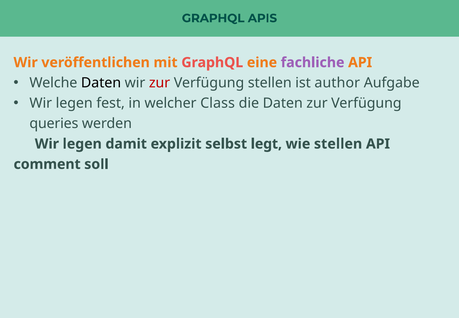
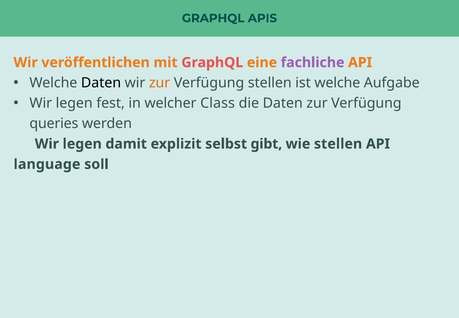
zur colour: red -> orange (160, 83)
ist author: author -> welche (337, 83)
legt: legt -> gibt (266, 144)
comment: comment -> language (47, 164)
